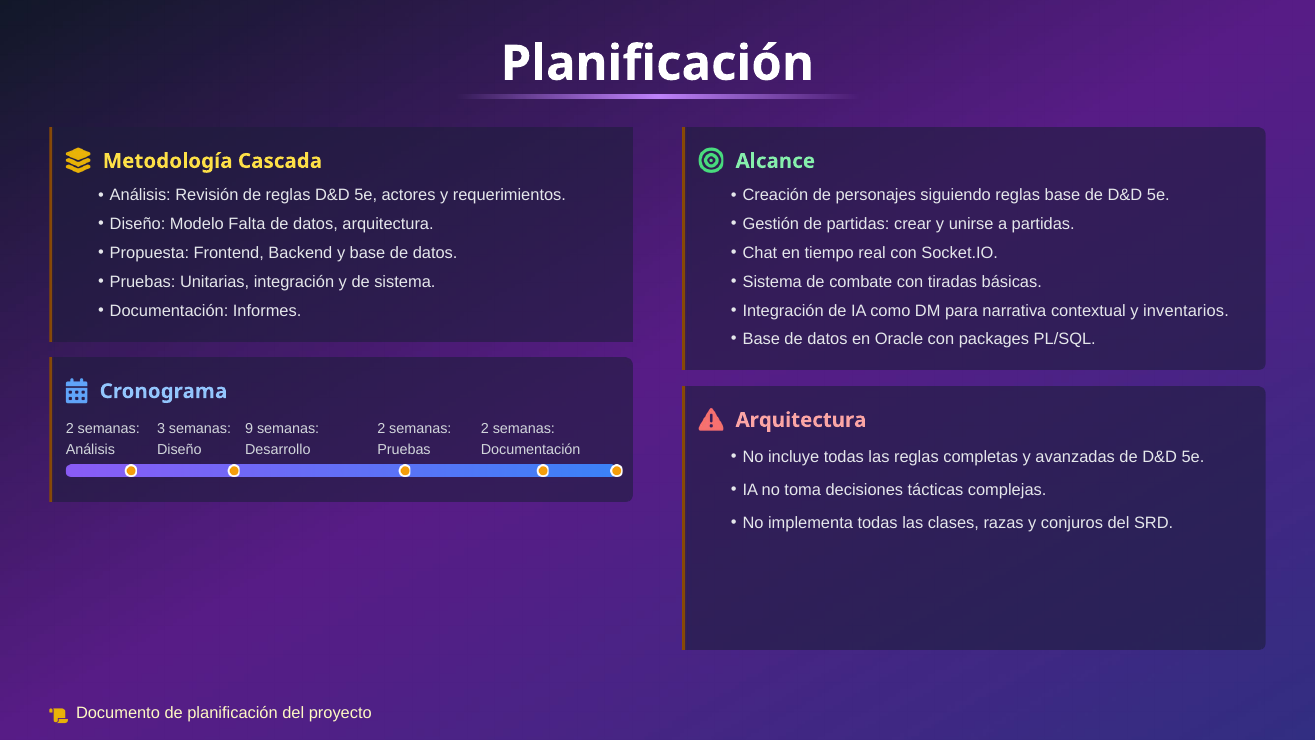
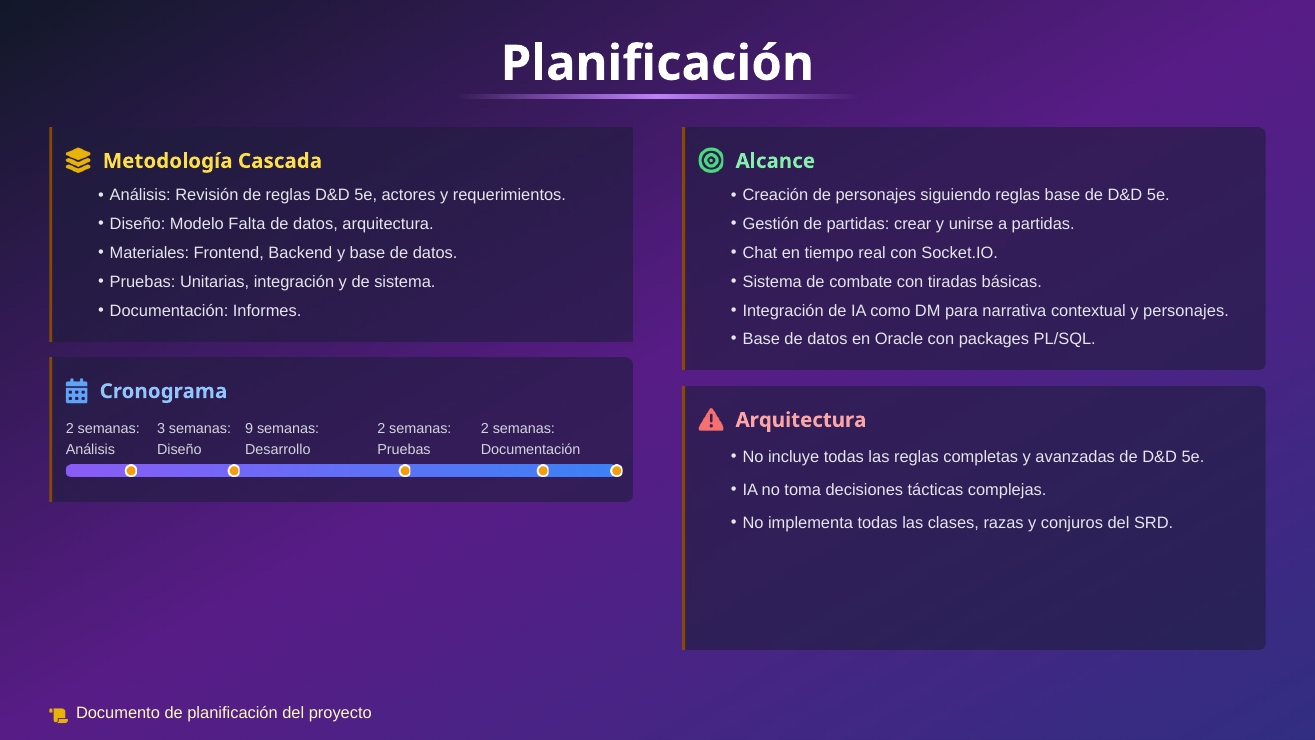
Propuesta: Propuesta -> Materiales (149, 253)
y inventarios: inventarios -> personajes (1186, 310)
